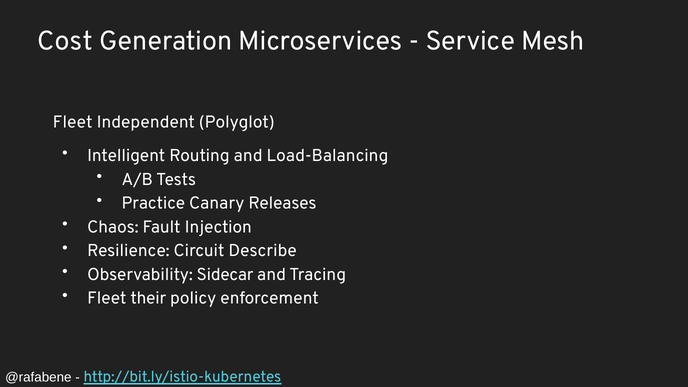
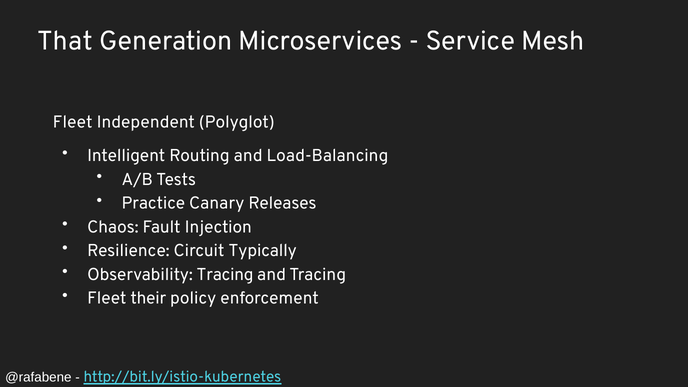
Cost: Cost -> That (65, 41)
Describe: Describe -> Typically (263, 251)
Observability Sidecar: Sidecar -> Tracing (225, 274)
